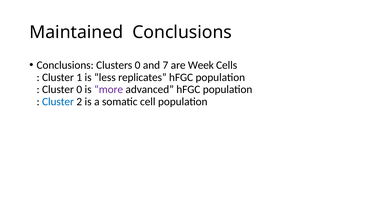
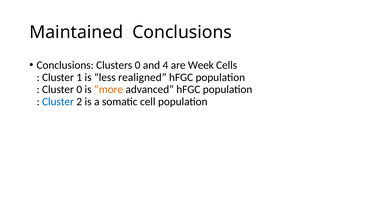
7: 7 -> 4 (165, 65)
replicates: replicates -> realigned (142, 77)
more colour: purple -> orange (109, 89)
